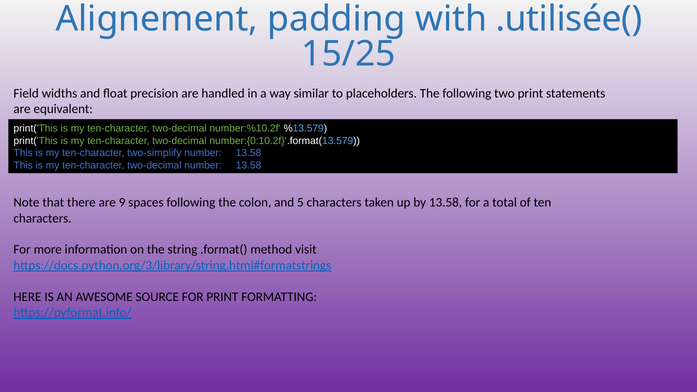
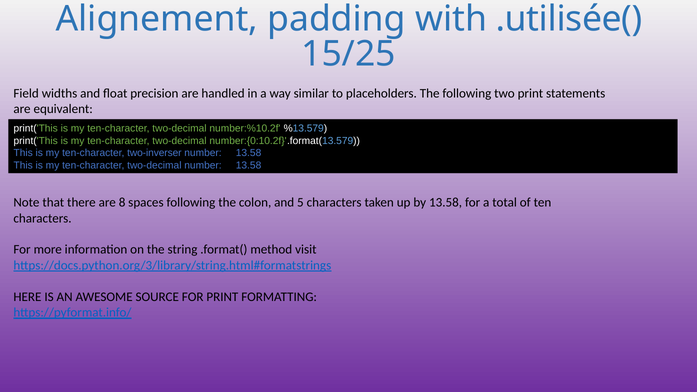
two-simplify: two-simplify -> two-inverser (154, 153)
9: 9 -> 8 (122, 203)
